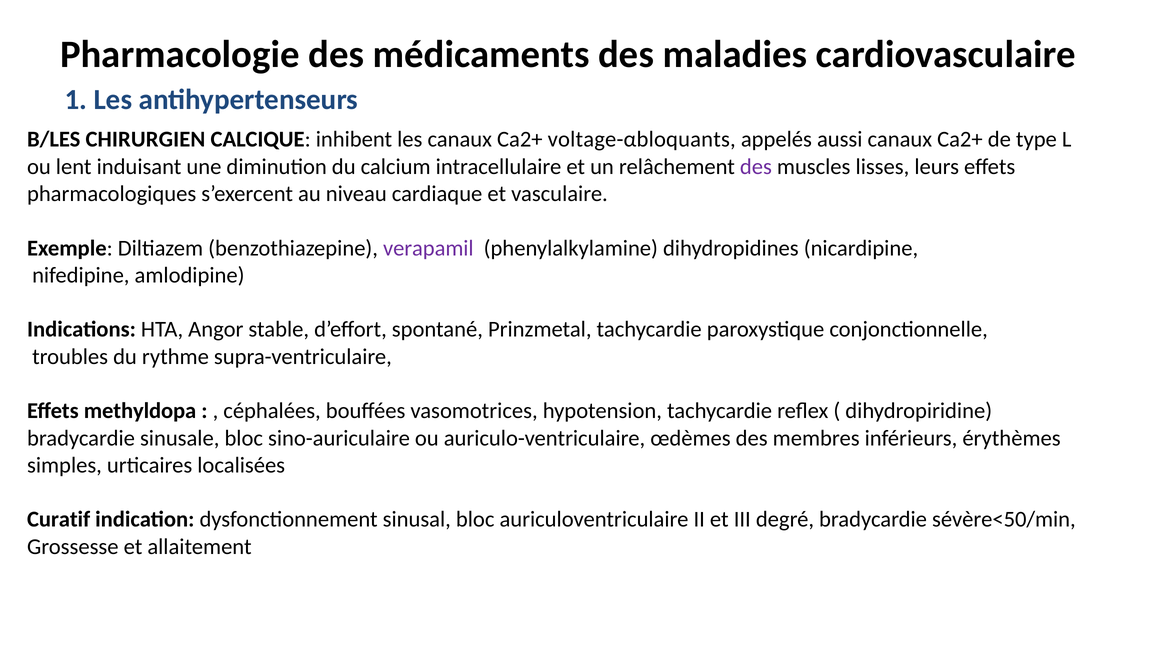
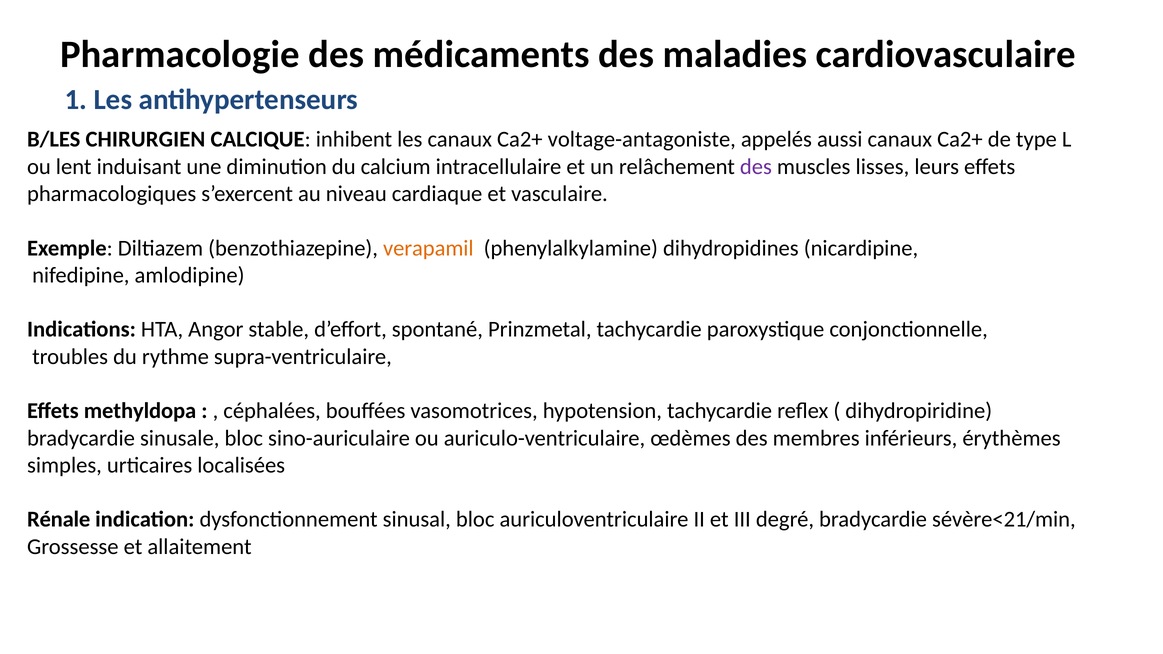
voltage-αbloquants: voltage-αbloquants -> voltage-antagoniste (642, 140)
verapamil colour: purple -> orange (428, 248)
Curatif: Curatif -> Rénale (59, 520)
sévère<50/min: sévère<50/min -> sévère<21/min (1004, 520)
